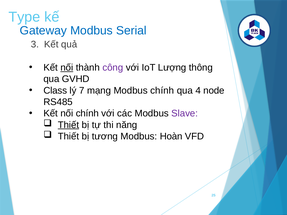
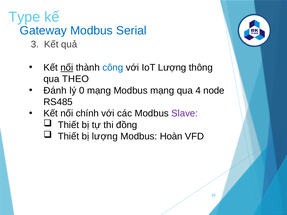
công colour: purple -> blue (113, 68)
GVHD: GVHD -> THEO (76, 79)
Class: Class -> Đánh (55, 91)
7: 7 -> 0 (82, 91)
Modbus chính: chính -> mạng (162, 91)
Thiết underline: present -> none (68, 125)
năng: năng -> đồng (127, 125)
bị tương: tương -> lượng (105, 136)
